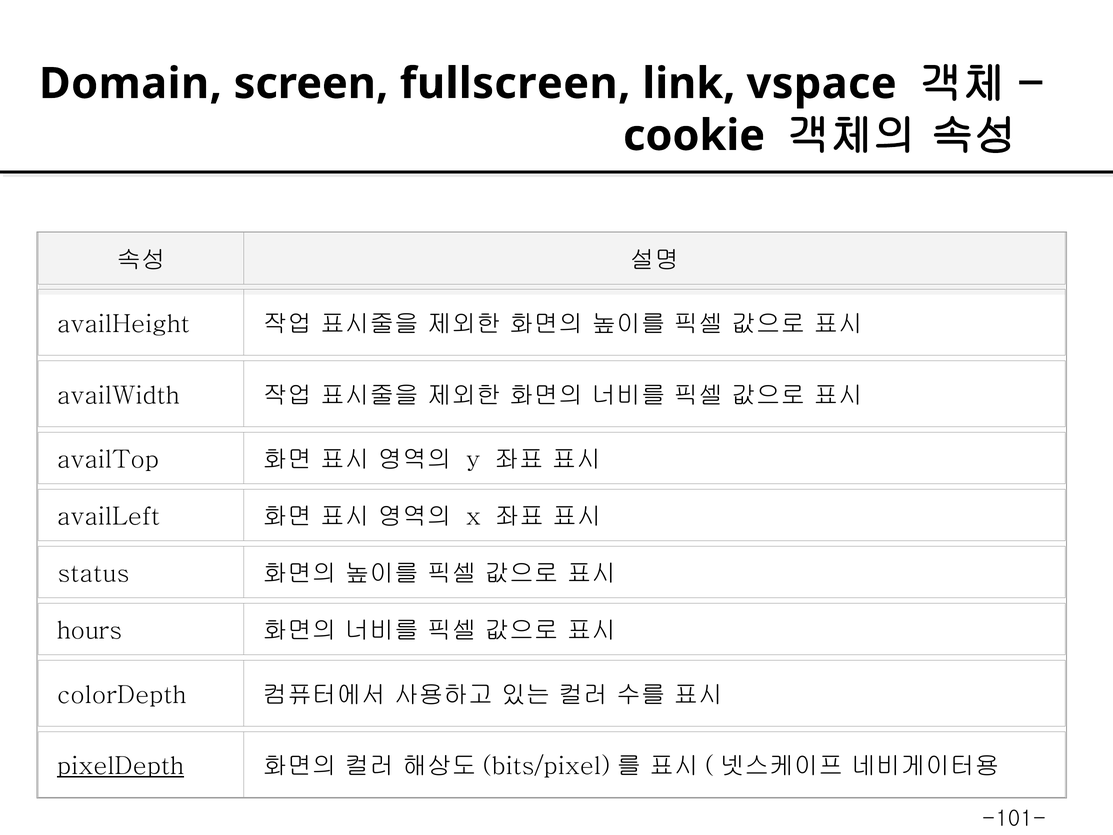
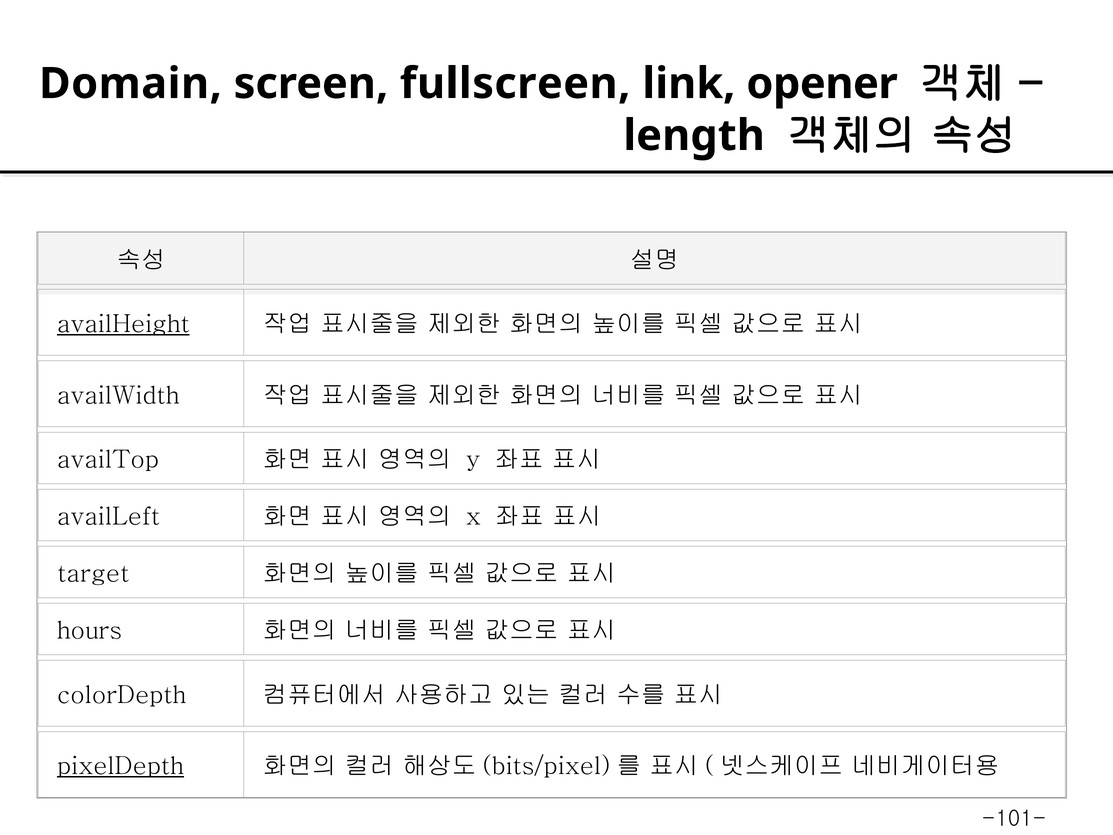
vspace: vspace -> opener (822, 84)
cookie: cookie -> length (694, 136)
availHeight underline: none -> present (123, 324)
status: status -> target (93, 573)
